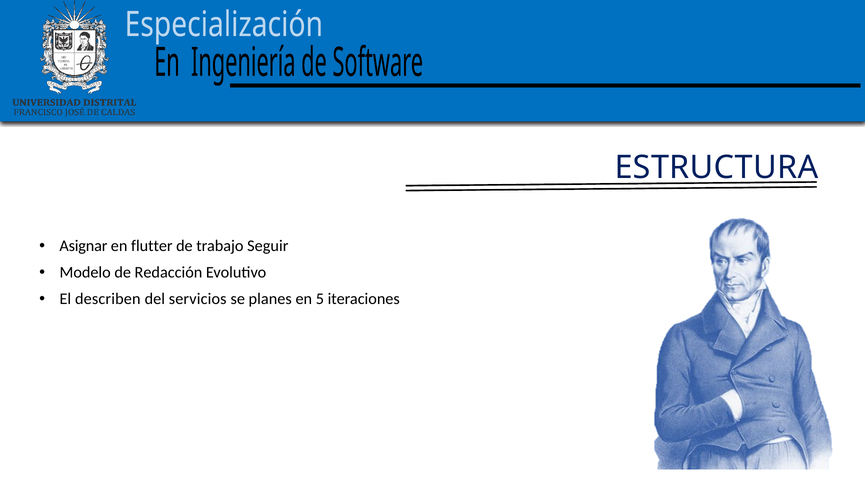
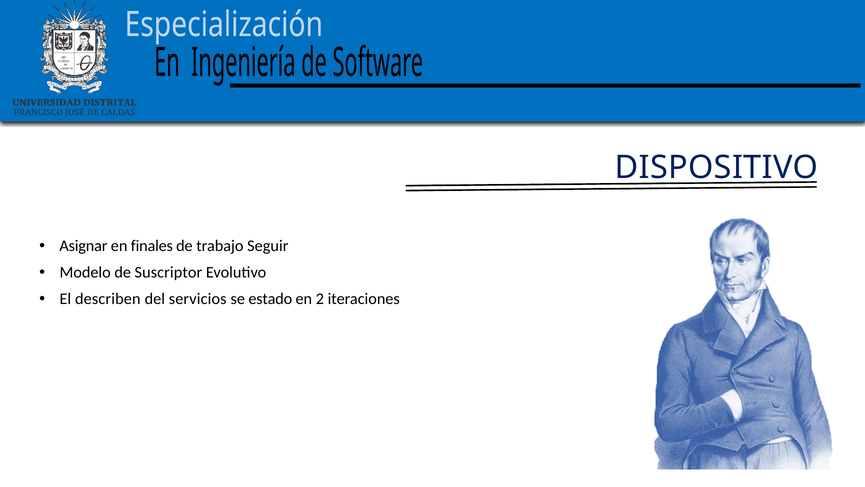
ESTRUCTURA: ESTRUCTURA -> DISPOSITIVO (716, 167)
flutter: flutter -> finales (152, 246)
Redacción: Redacción -> Suscriptor (168, 272)
planes: planes -> estado (270, 299)
5: 5 -> 2 (320, 299)
